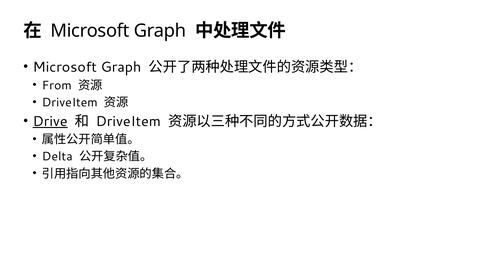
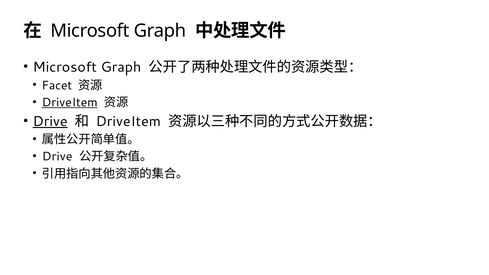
From: From -> Facet (57, 85)
DriveItem underline: none -> present (70, 102)
Delta: Delta -> Drive (57, 157)
